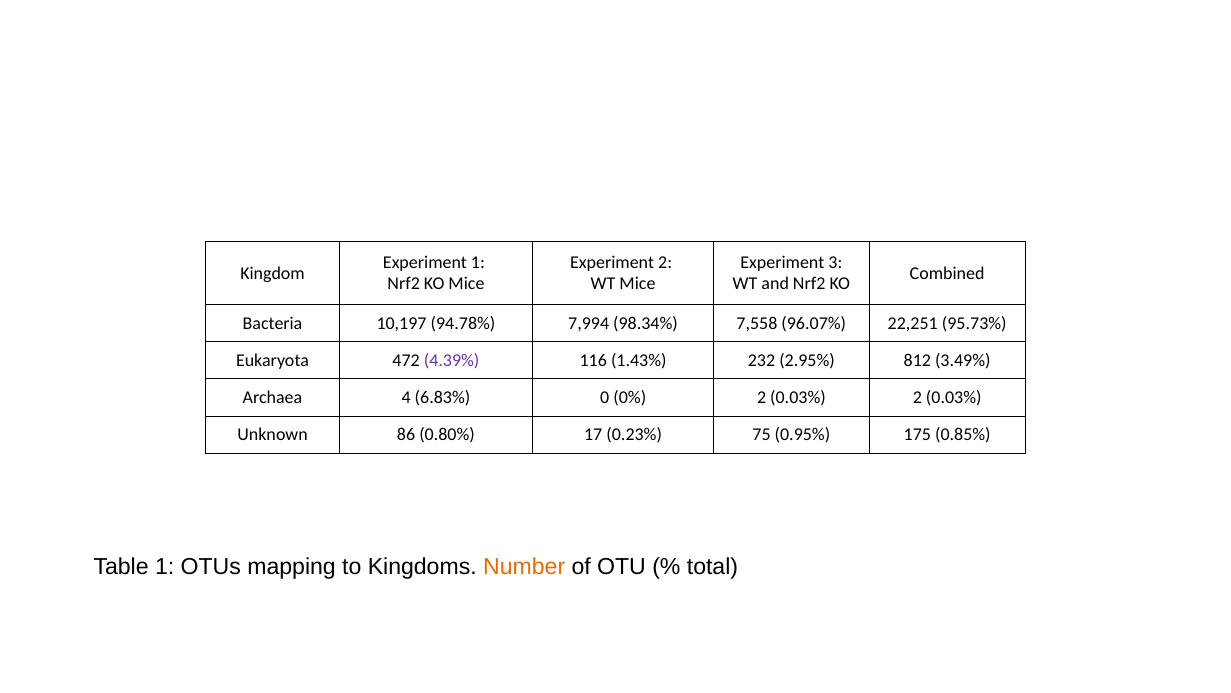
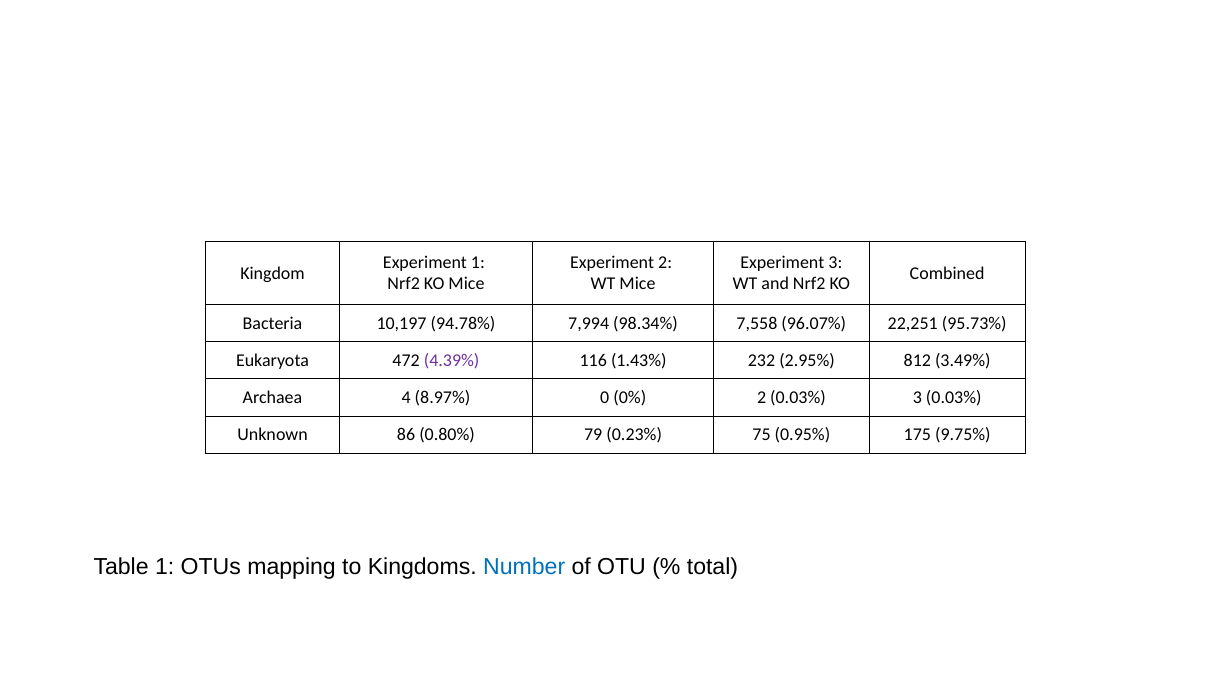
6.83%: 6.83% -> 8.97% (443, 397)
0.03% 2: 2 -> 3 (917, 397)
17: 17 -> 79 (593, 435)
0.85%: 0.85% -> 9.75% (963, 435)
Number colour: orange -> blue (524, 566)
